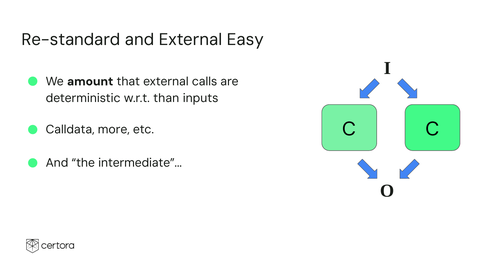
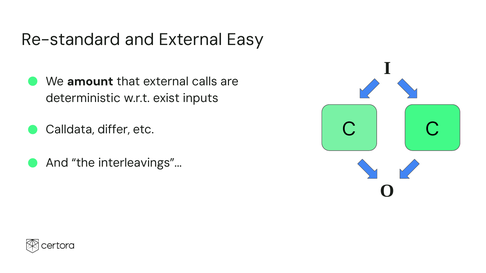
than: than -> exist (166, 98)
more: more -> differ (114, 130)
intermediate: intermediate -> interleavings (140, 163)
